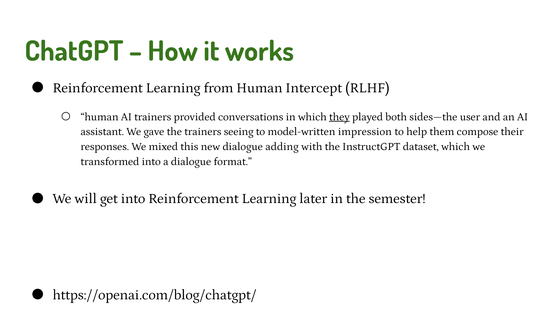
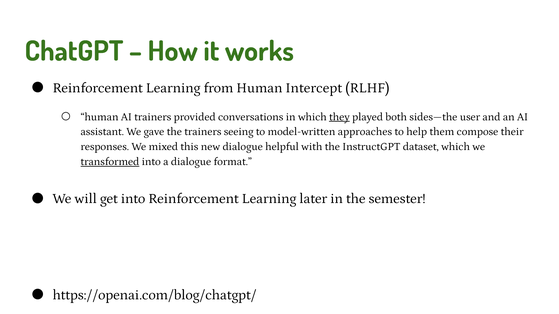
impression: impression -> approaches (365, 132)
adding: adding -> helpful (282, 147)
transformed underline: none -> present (110, 162)
